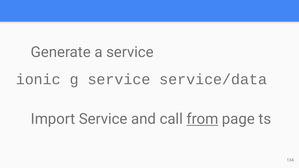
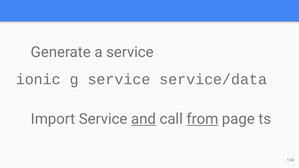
and underline: none -> present (144, 119)
